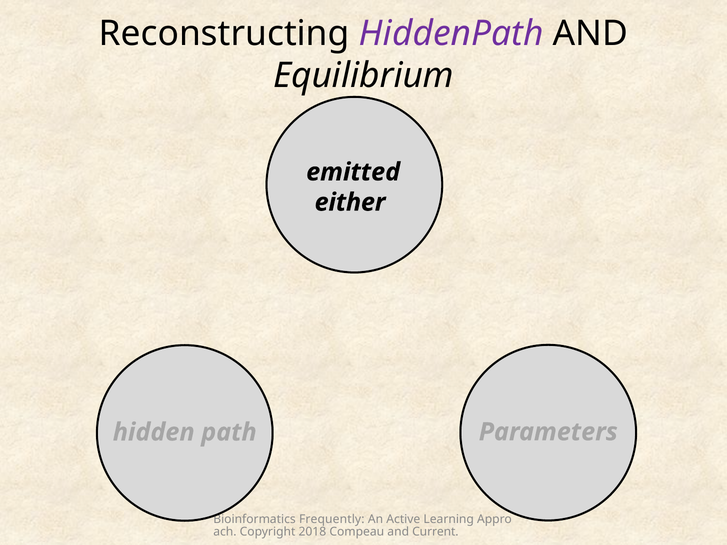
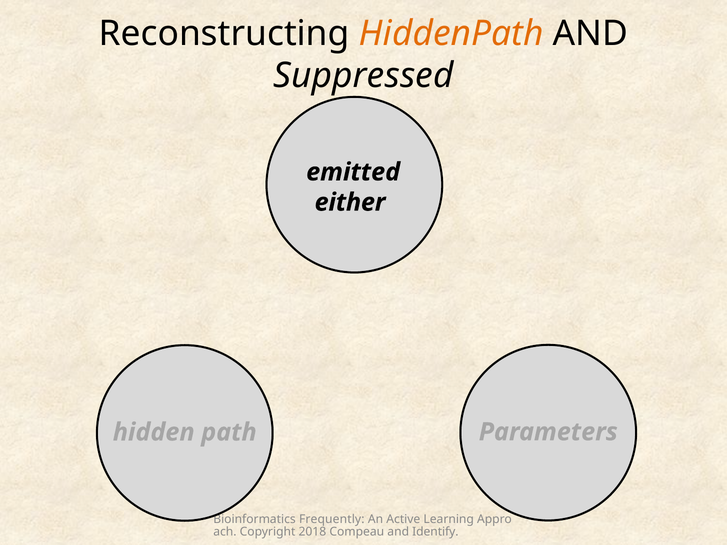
HiddenPath colour: purple -> orange (451, 33)
Equilibrium: Equilibrium -> Suppressed (363, 76)
Current: Current -> Identify (435, 532)
